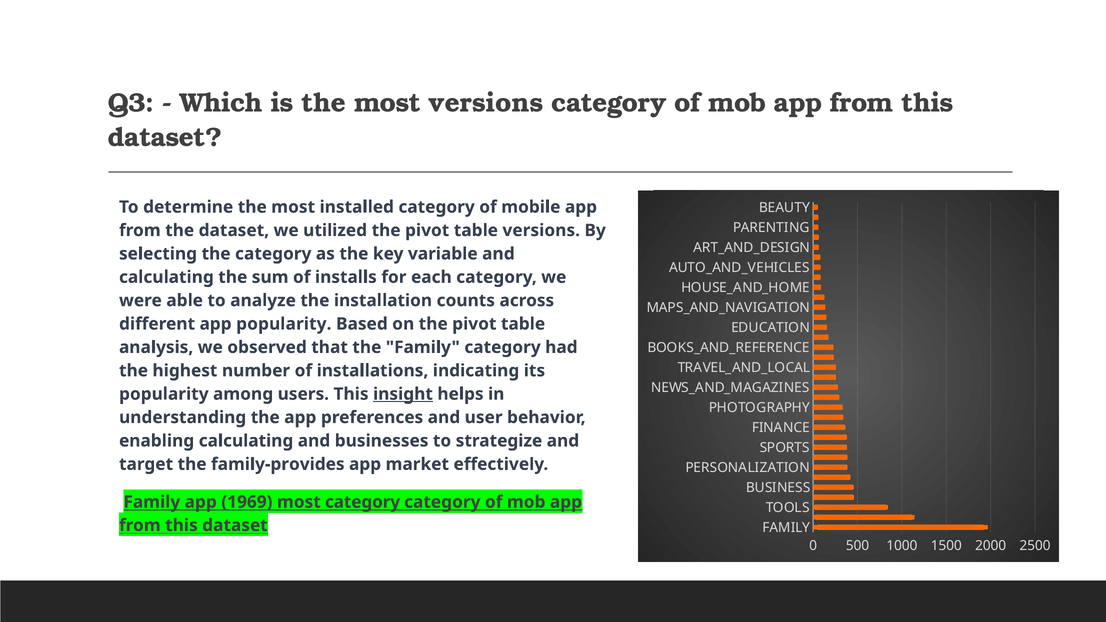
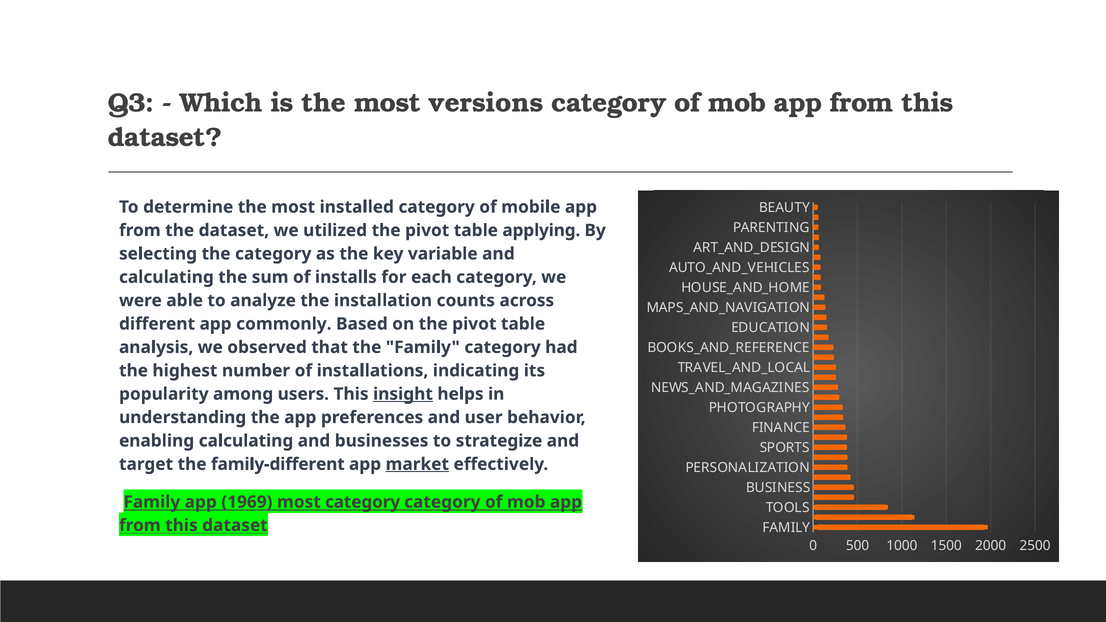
table versions: versions -> applying (541, 230)
app popularity: popularity -> commonly (284, 324)
family-provides: family-provides -> family-different (278, 464)
market underline: none -> present (417, 464)
